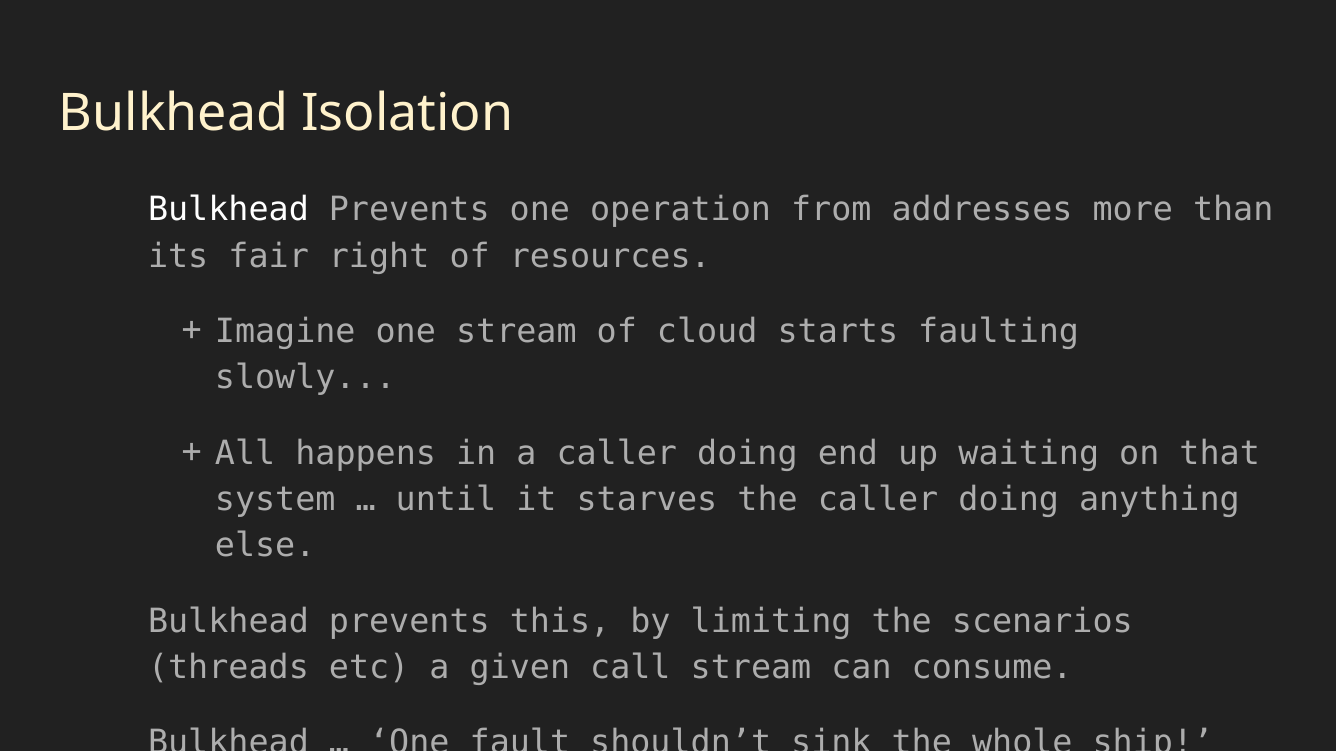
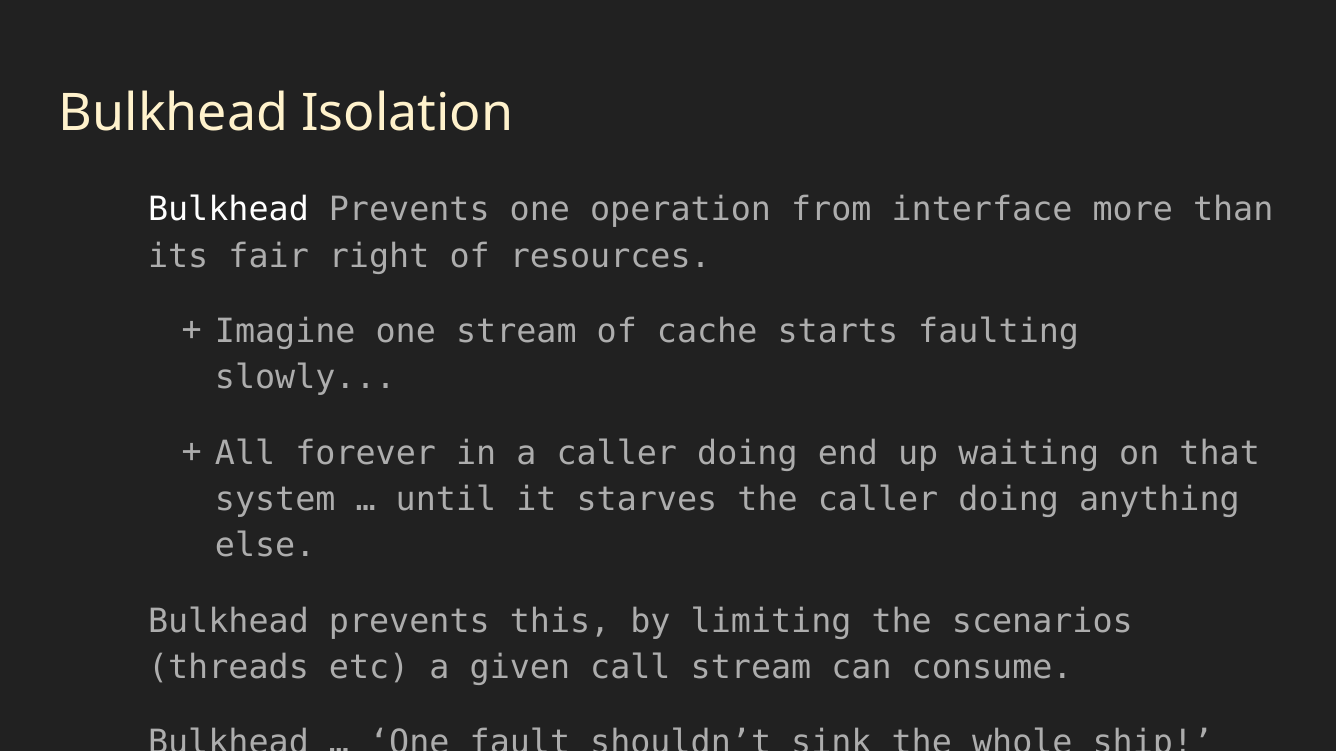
addresses: addresses -> interface (982, 210)
cloud: cloud -> cache (707, 332)
happens: happens -> forever (366, 454)
